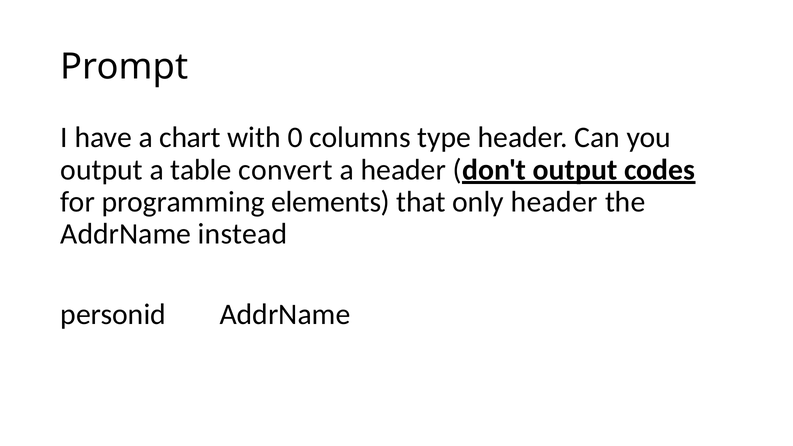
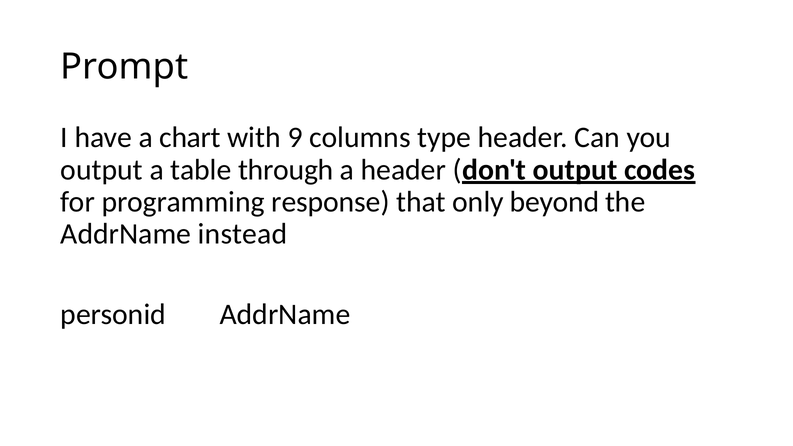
0: 0 -> 9 (295, 138)
convert: convert -> through (286, 170)
elements: elements -> response (330, 202)
only header: header -> beyond (555, 202)
